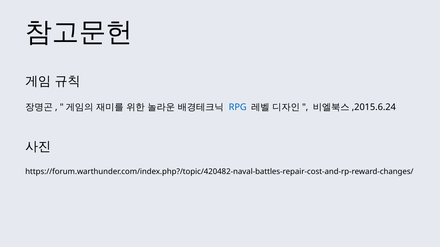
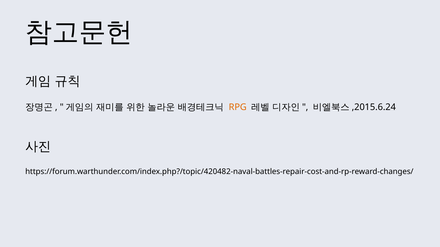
RPG colour: blue -> orange (238, 107)
